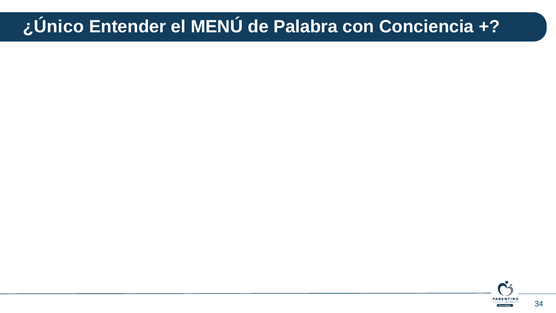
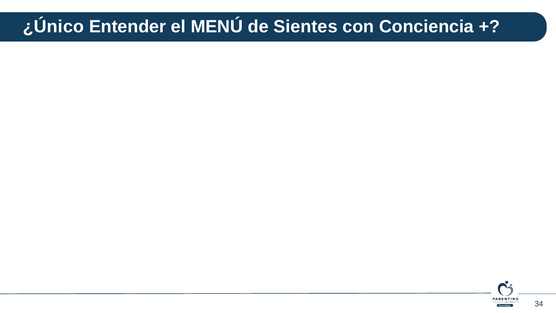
Palabra: Palabra -> Sientes (306, 27)
